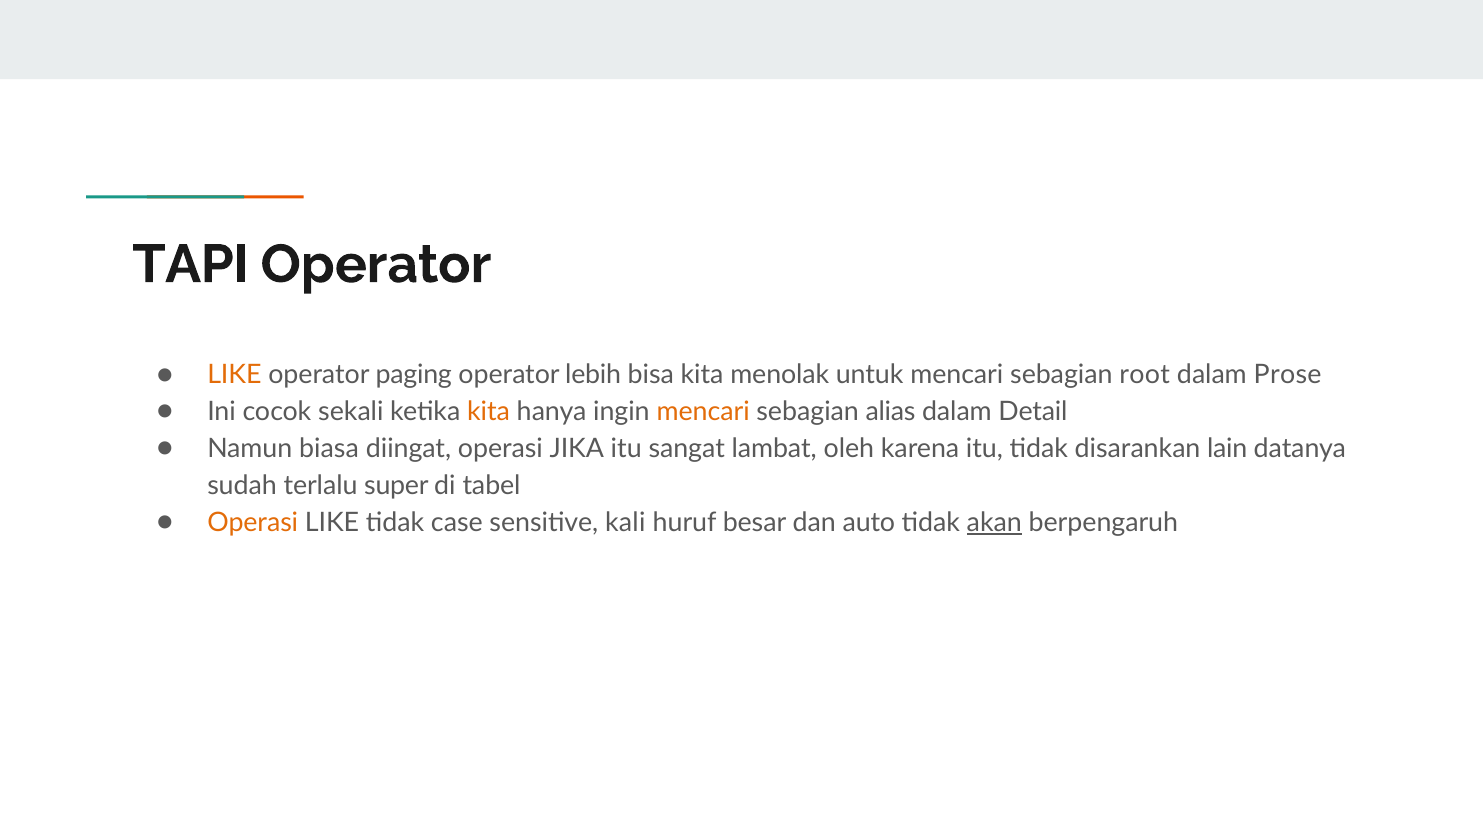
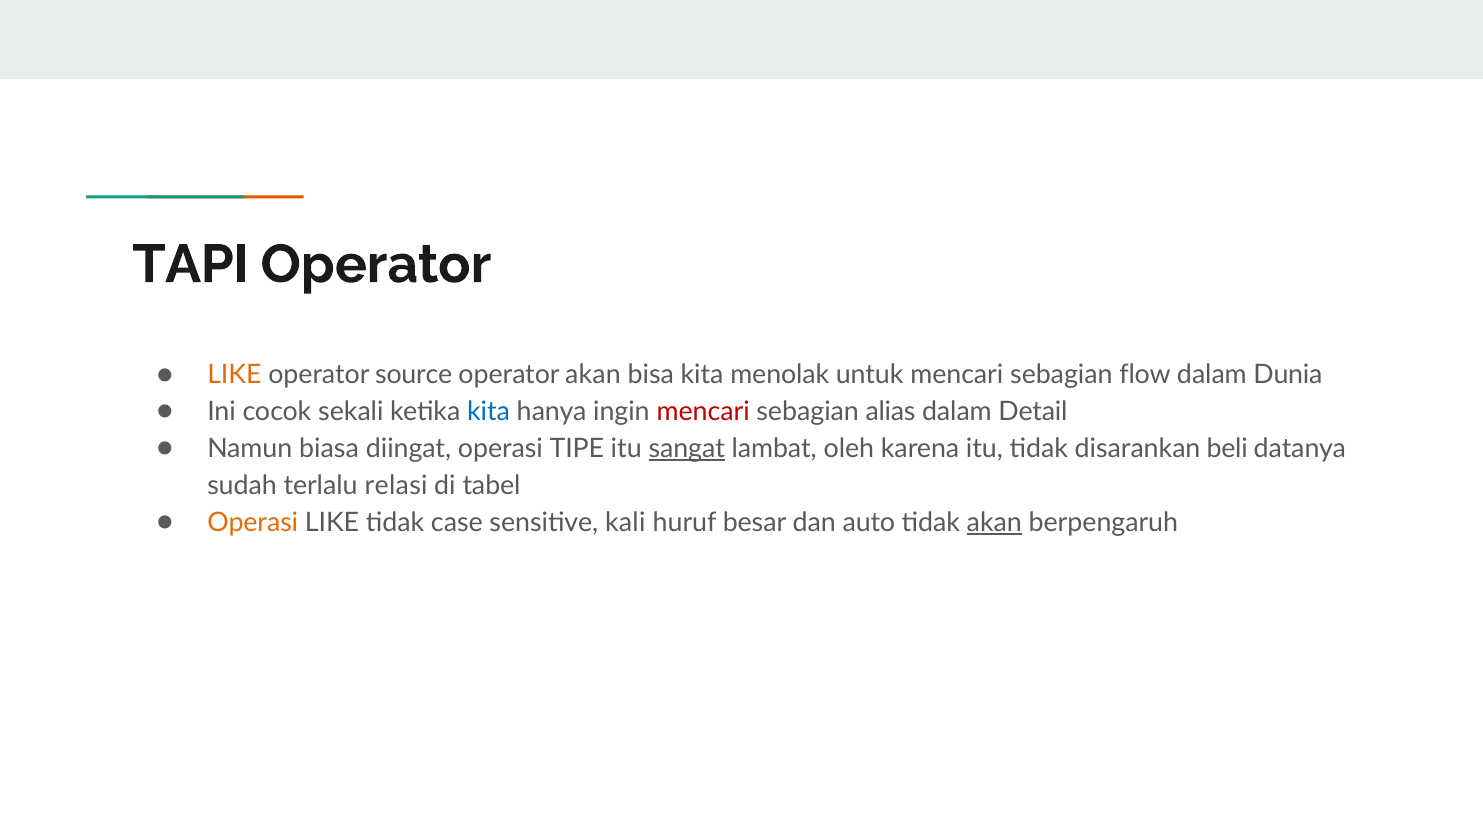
paging: paging -> source (414, 375)
operator lebih: lebih -> akan (593, 375)
root: root -> flow (1145, 375)
Prose: Prose -> Dunia (1288, 375)
kita colour: orange -> blue (489, 412)
mencari colour: orange -> red (703, 412)
JIKA: JIKA -> TIPE (577, 449)
sangat underline: none -> present (687, 449)
lain: lain -> beli (1227, 449)
super: super -> relasi (396, 486)
